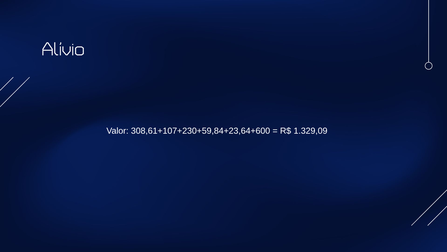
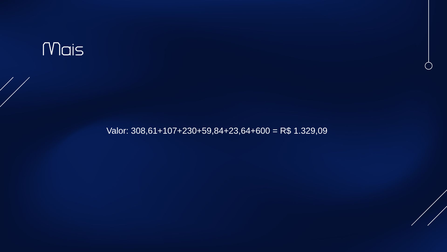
Alívio: Alívio -> Mais (63, 49)
